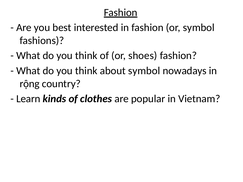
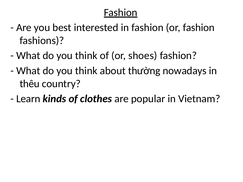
or symbol: symbol -> fashion (199, 28)
about symbol: symbol -> thường (144, 71)
rộng: rộng -> thêu (30, 84)
